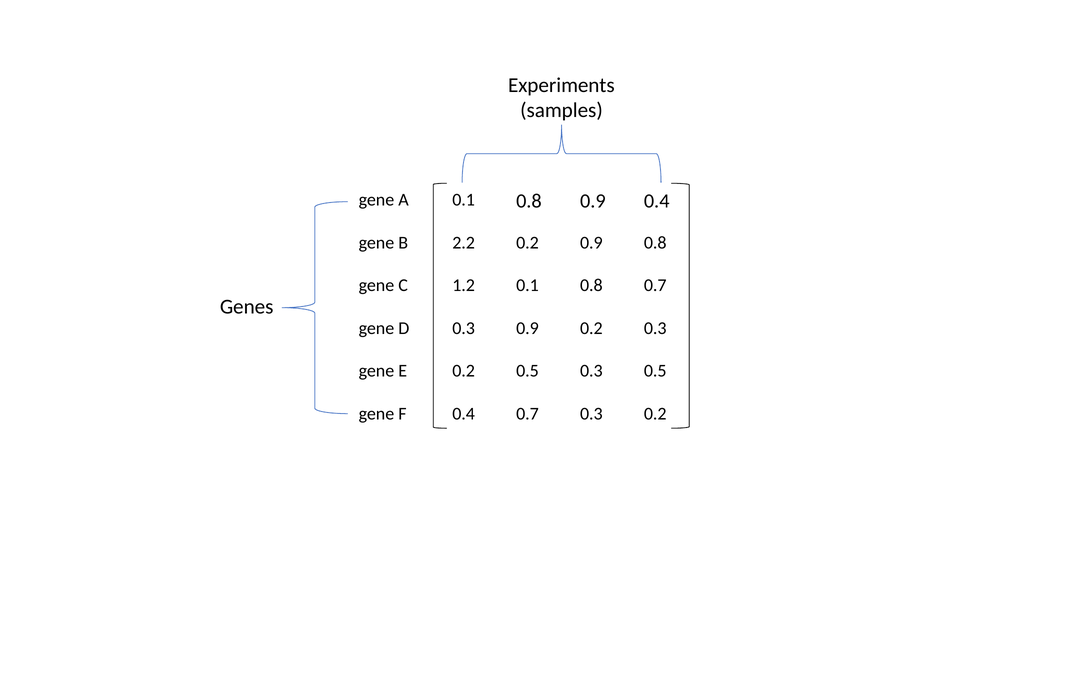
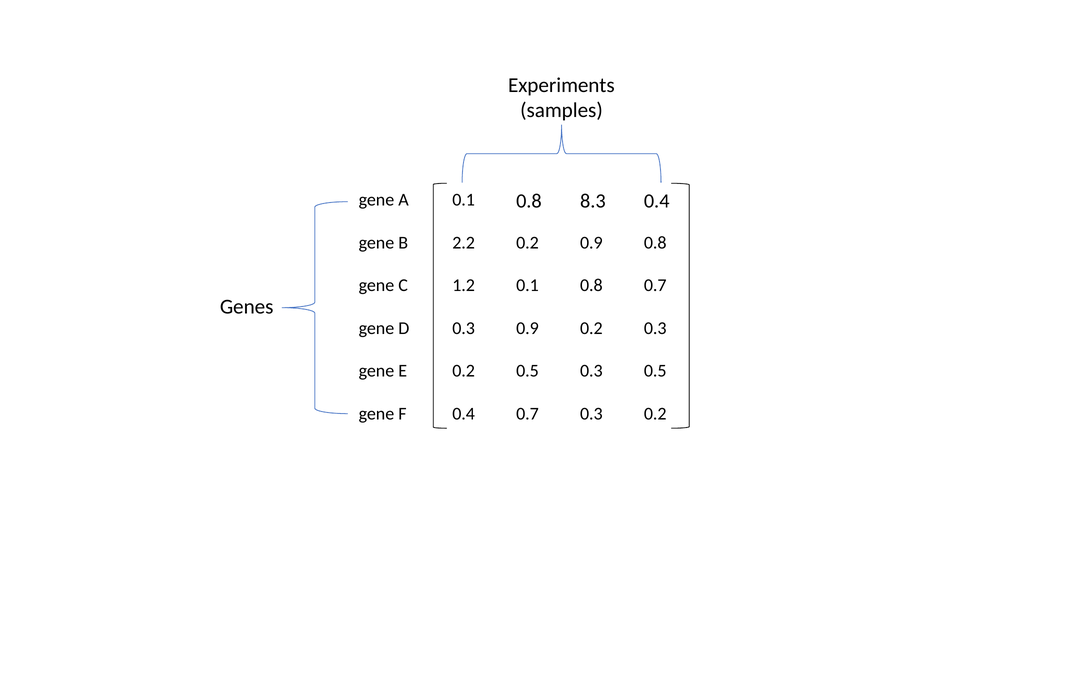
0.8 0.9: 0.9 -> 8.3 (593, 201)
